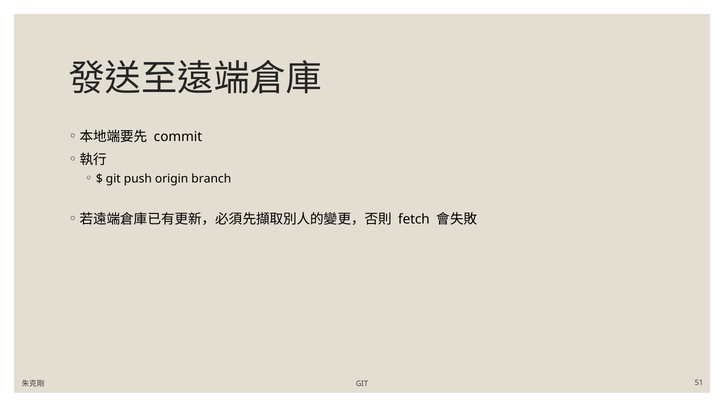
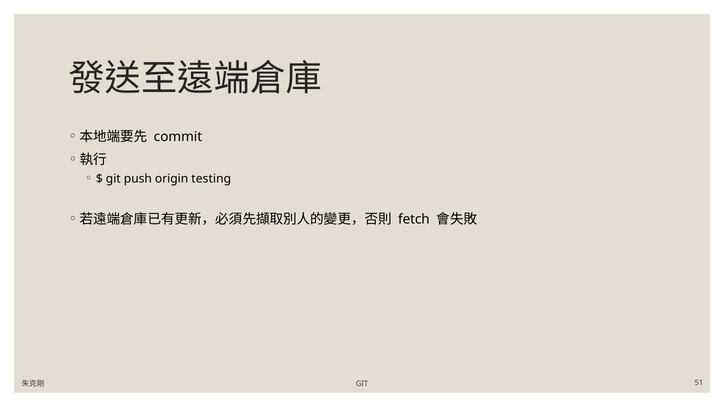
branch: branch -> testing (211, 179)
